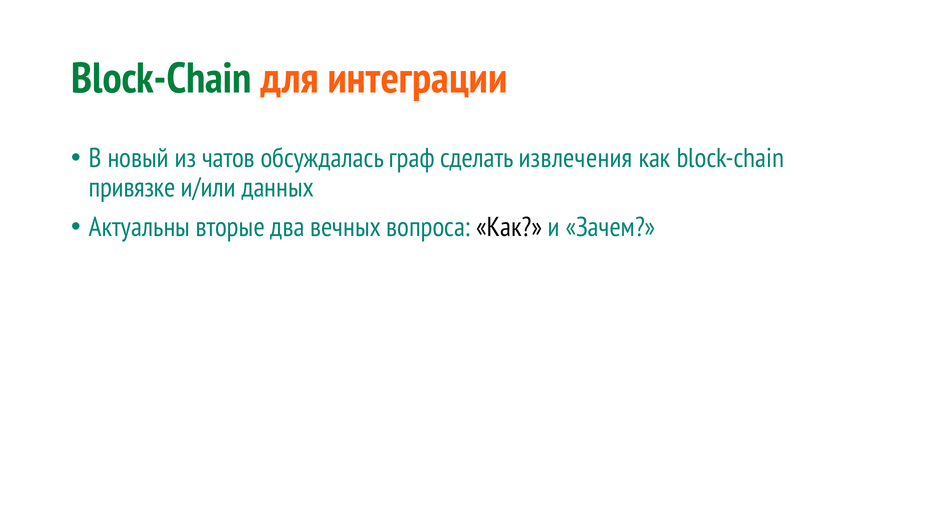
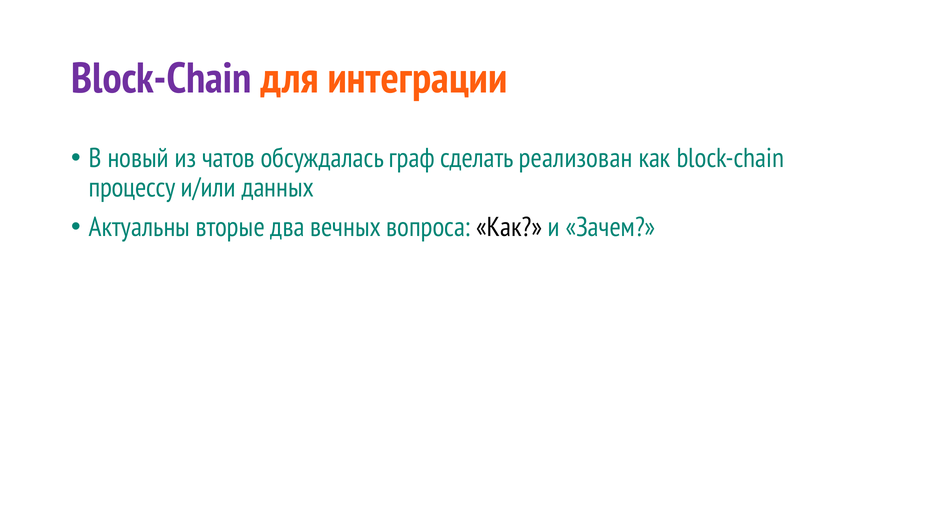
Block-Chain colour: green -> purple (161, 79)
извлечения: извлечения -> реализован (576, 158)
привязке: привязке -> процессу (132, 188)
